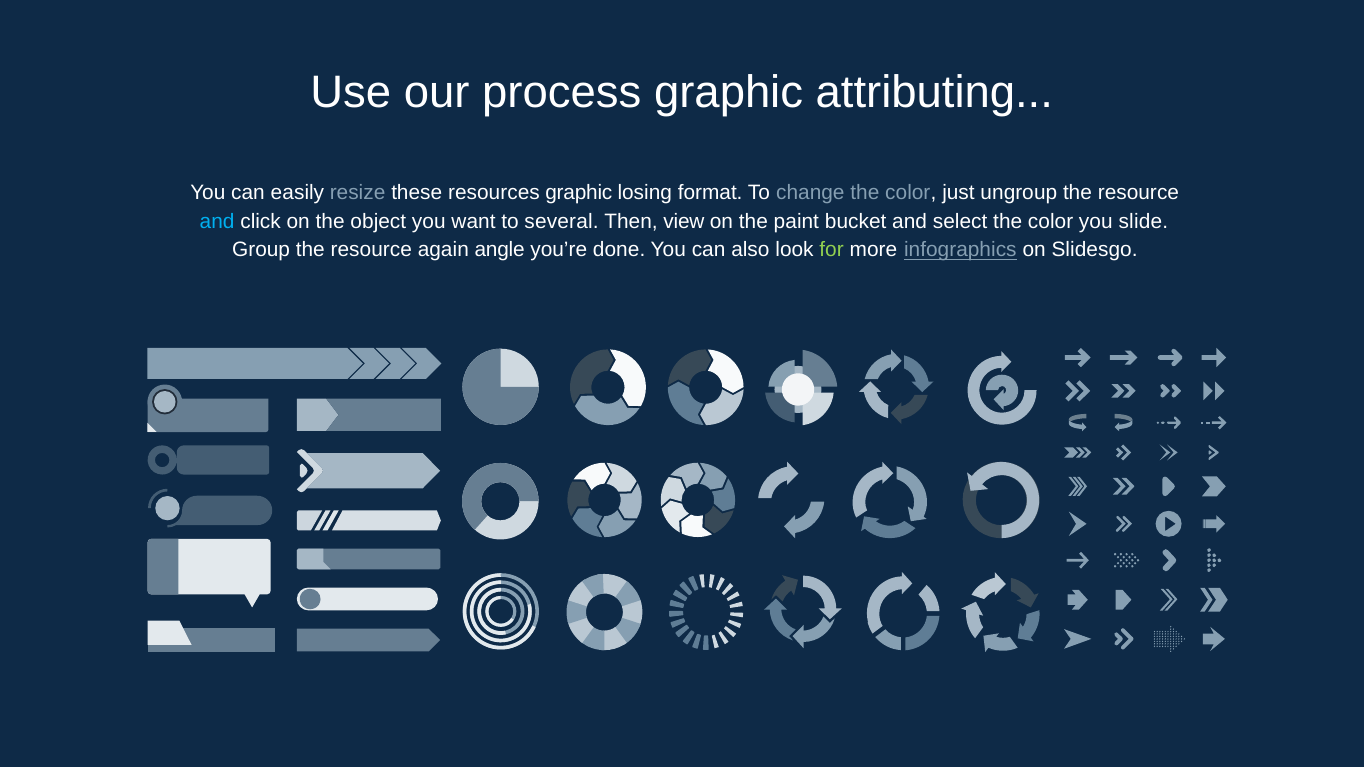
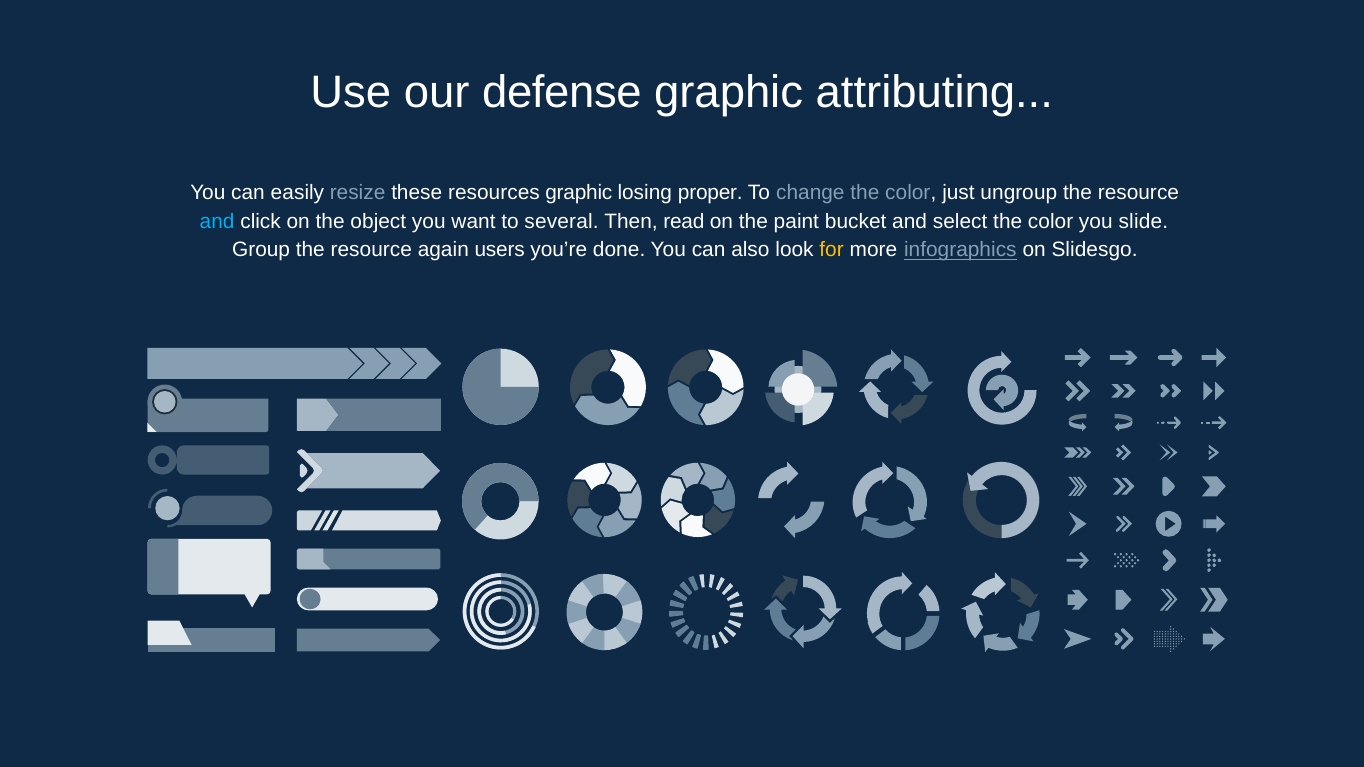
process: process -> defense (562, 92)
format: format -> proper (710, 193)
view: view -> read (684, 221)
angle: angle -> users (500, 250)
for colour: light green -> yellow (832, 250)
